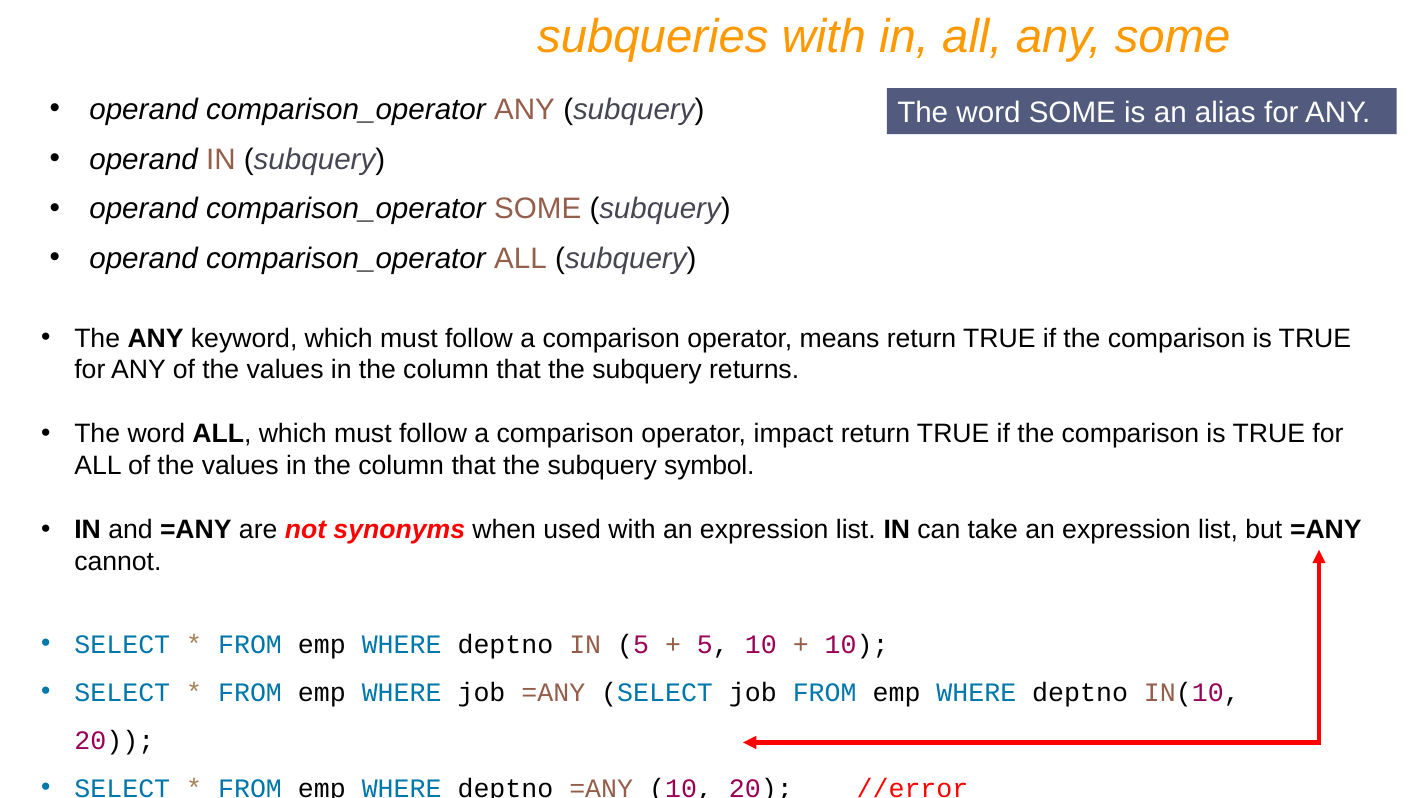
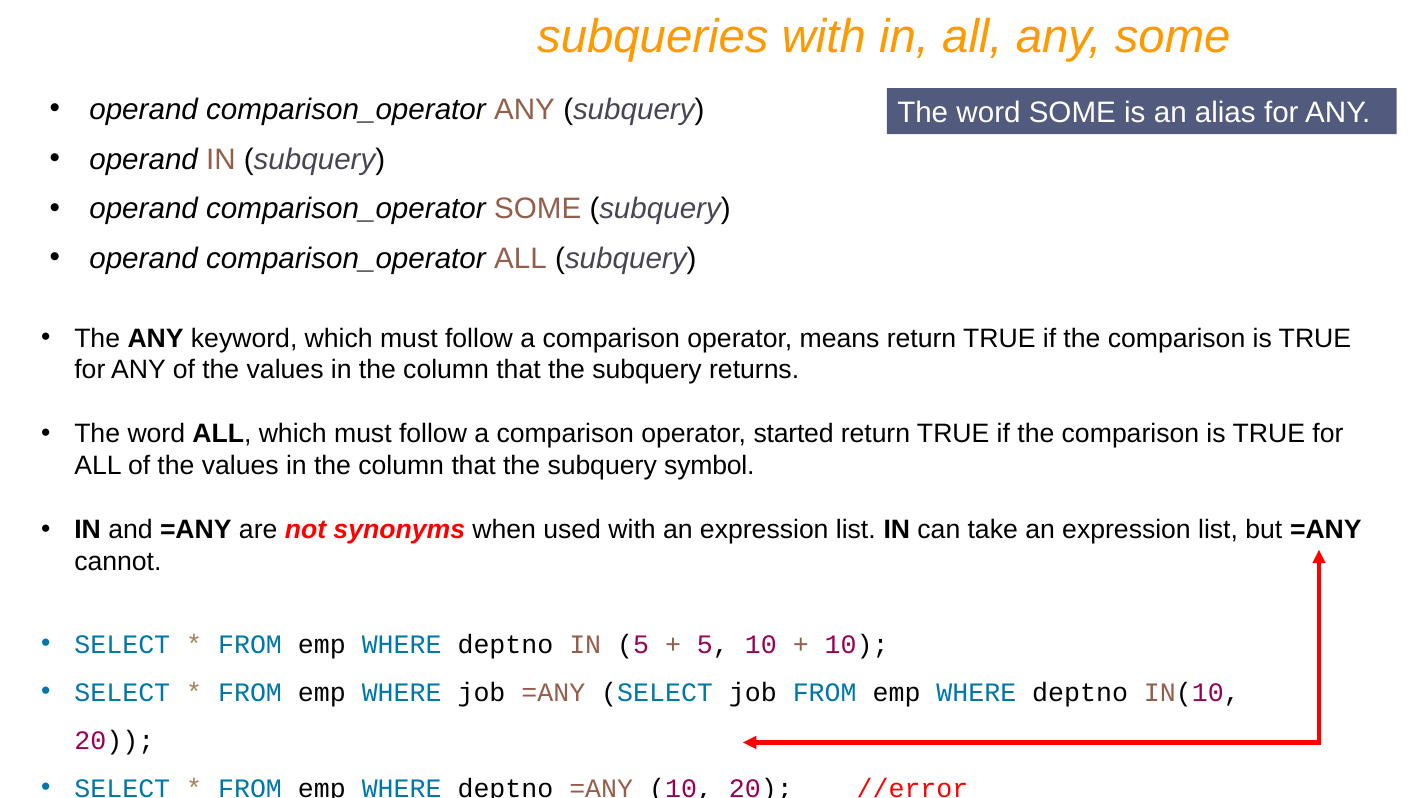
impact: impact -> started (794, 434)
